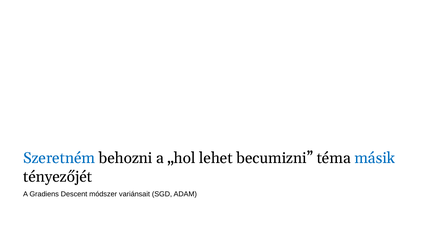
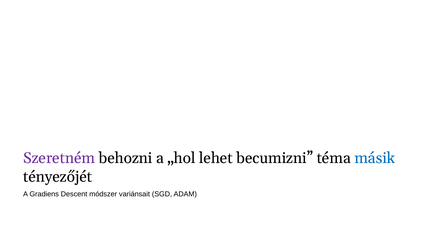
Szeretném colour: blue -> purple (59, 159)
